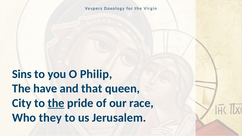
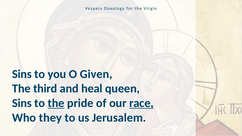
Philip: Philip -> Given (96, 74)
have: have -> third (45, 89)
that: that -> heal (92, 89)
City: City -> Sins (22, 103)
race underline: none -> present (141, 103)
